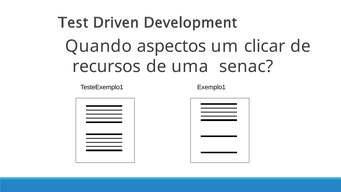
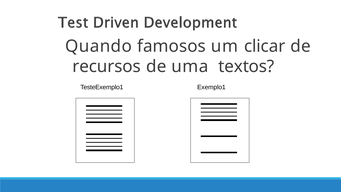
aspectos: aspectos -> famosos (172, 46)
senac: senac -> textos (246, 67)
